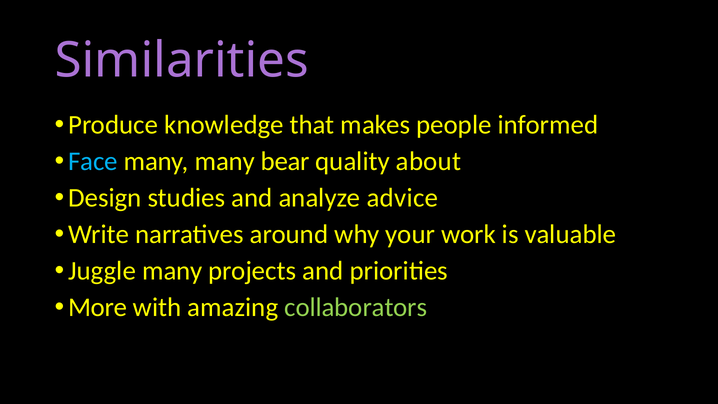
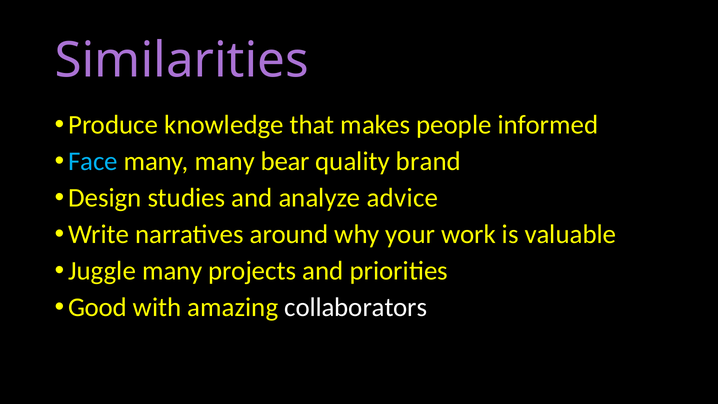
about: about -> brand (429, 161)
More: More -> Good (98, 307)
collaborators colour: light green -> white (356, 307)
